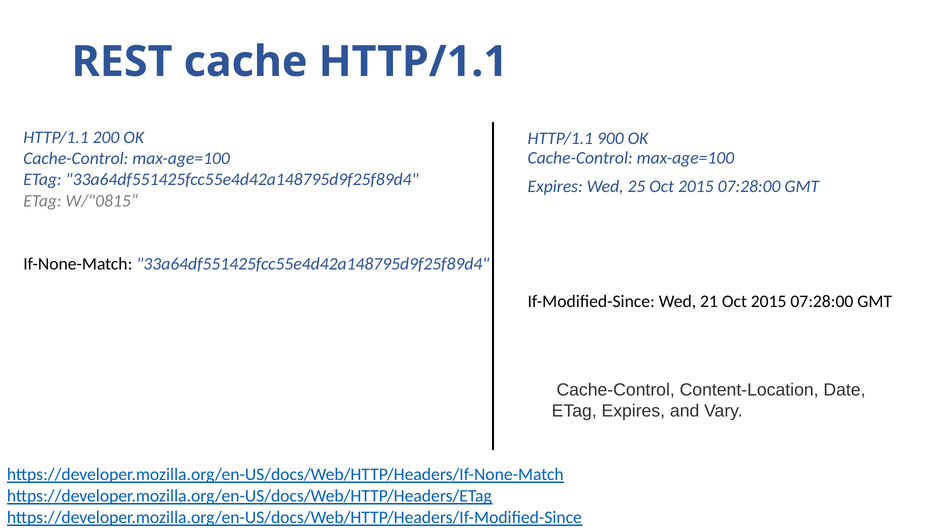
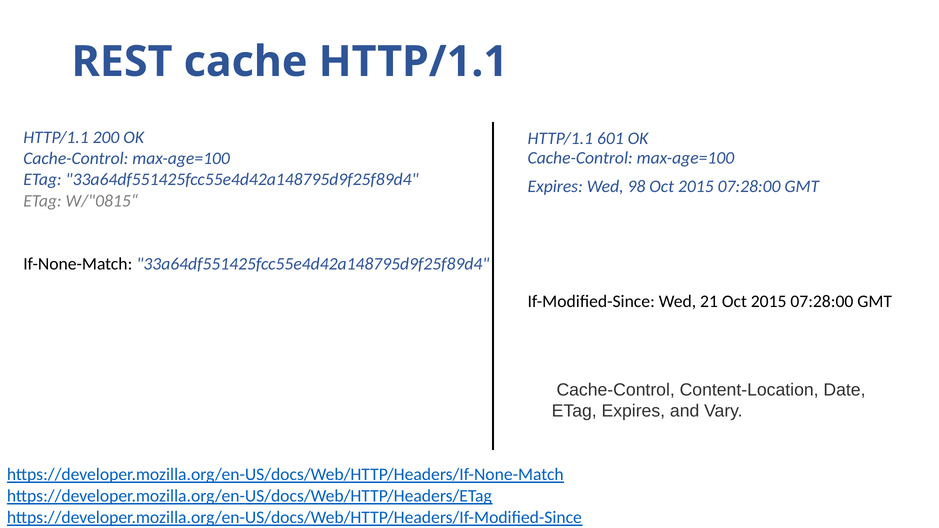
900: 900 -> 601 (610, 139)
25: 25 -> 98 (636, 187)
